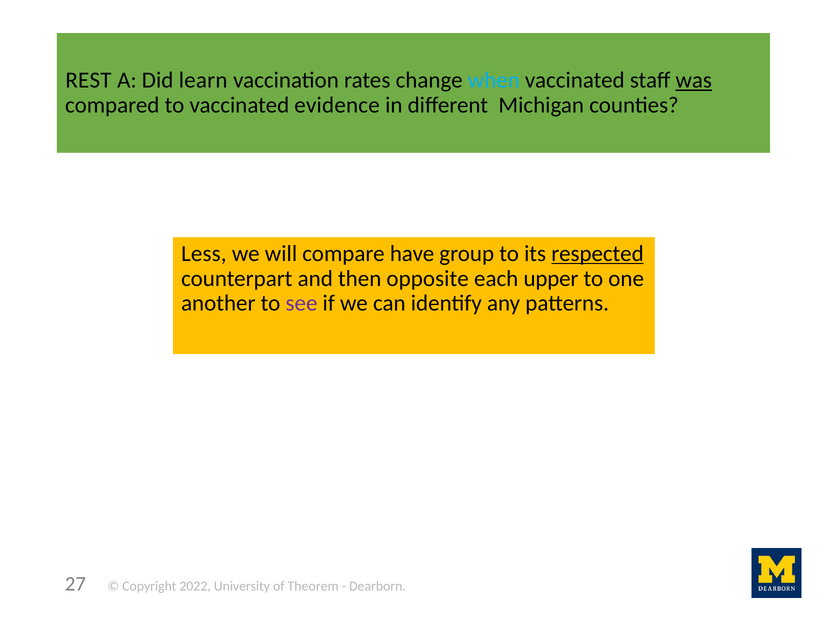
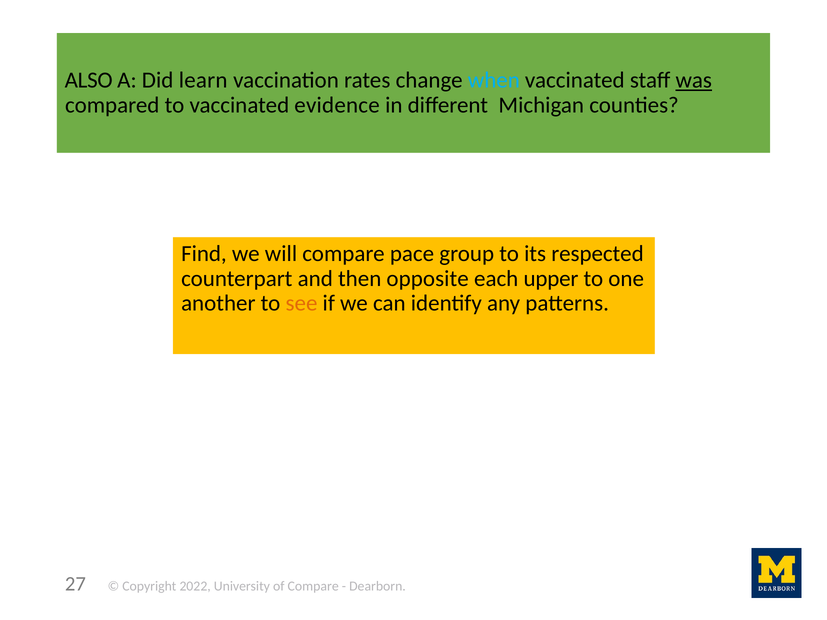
REST: REST -> ALSO (89, 80)
Less: Less -> Find (204, 254)
have: have -> pace (412, 254)
respected underline: present -> none (597, 254)
see colour: purple -> orange (301, 303)
Theorem: Theorem -> Compare (313, 587)
